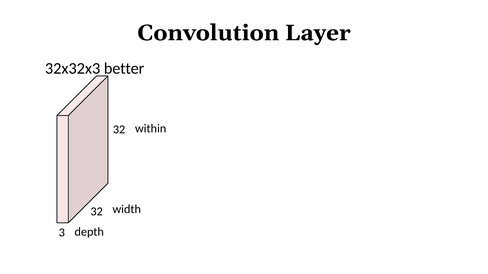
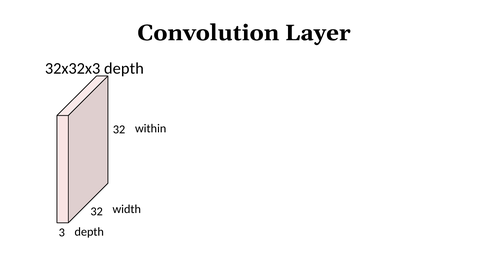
32x32x3 better: better -> depth (124, 69)
